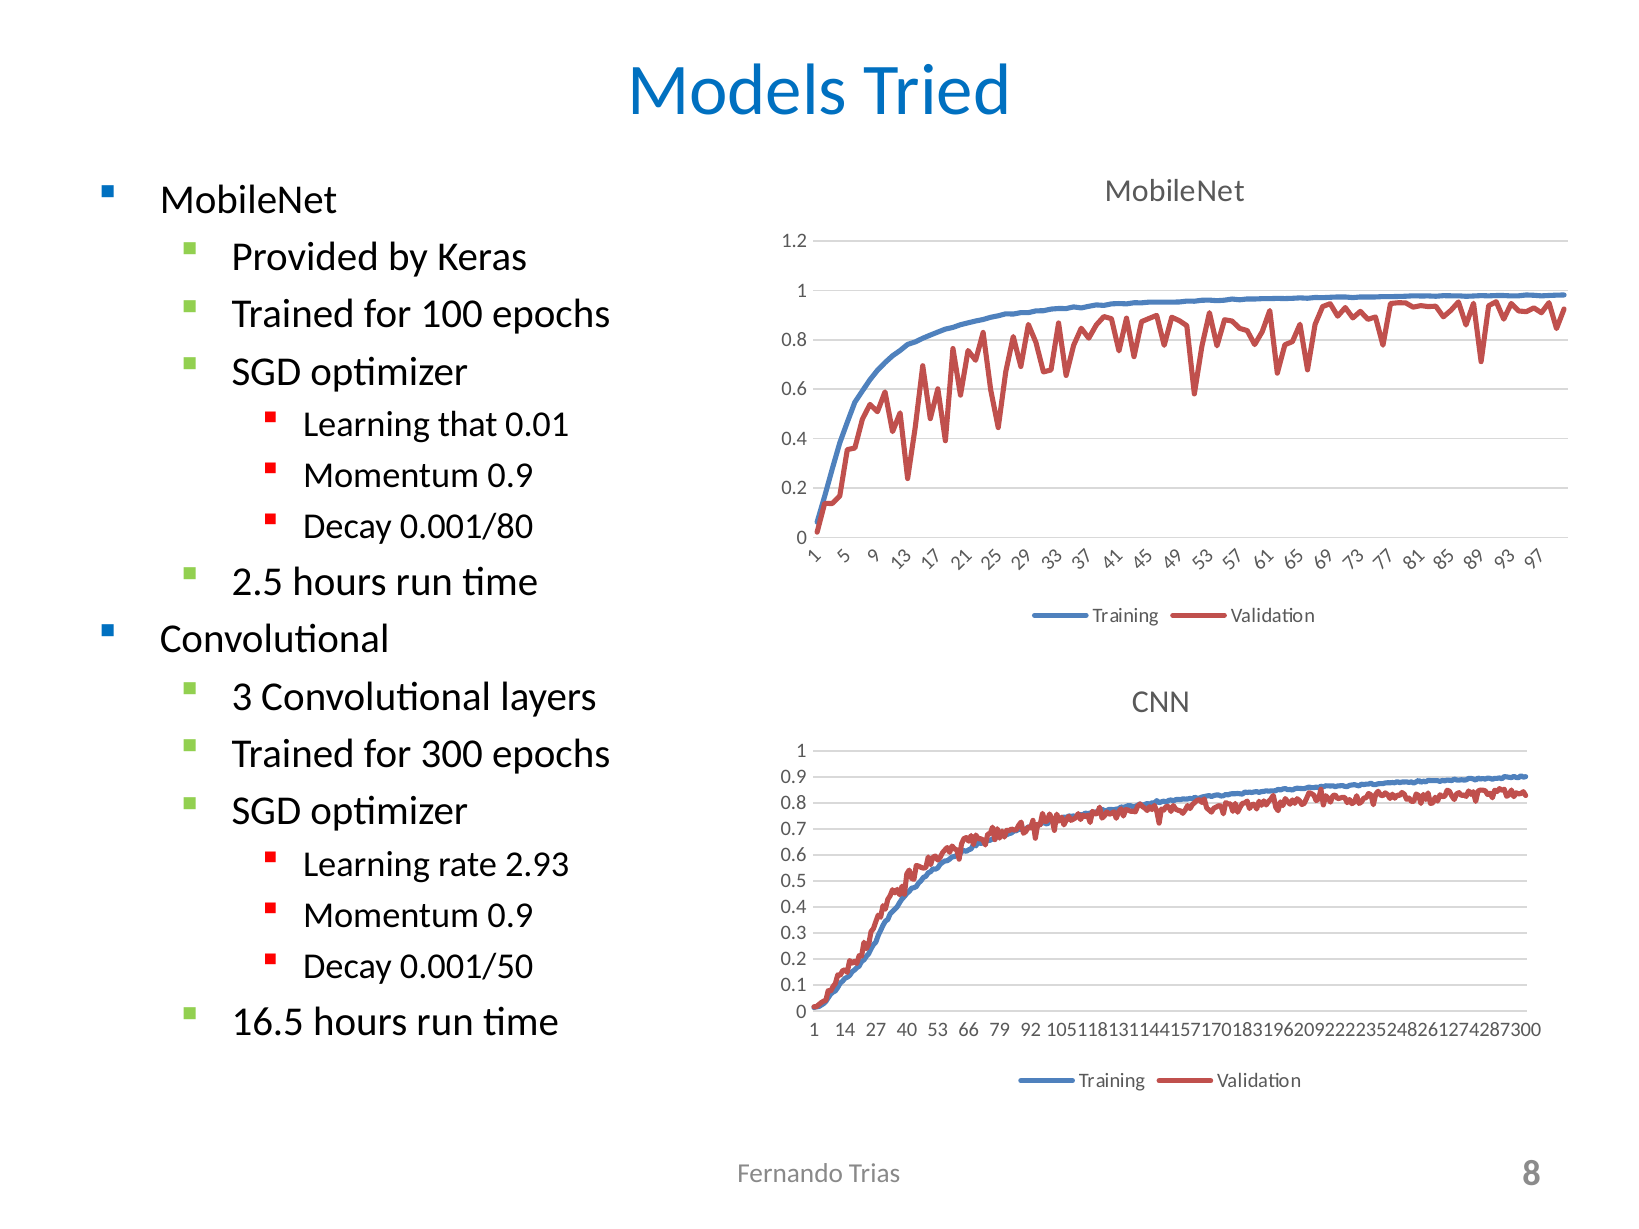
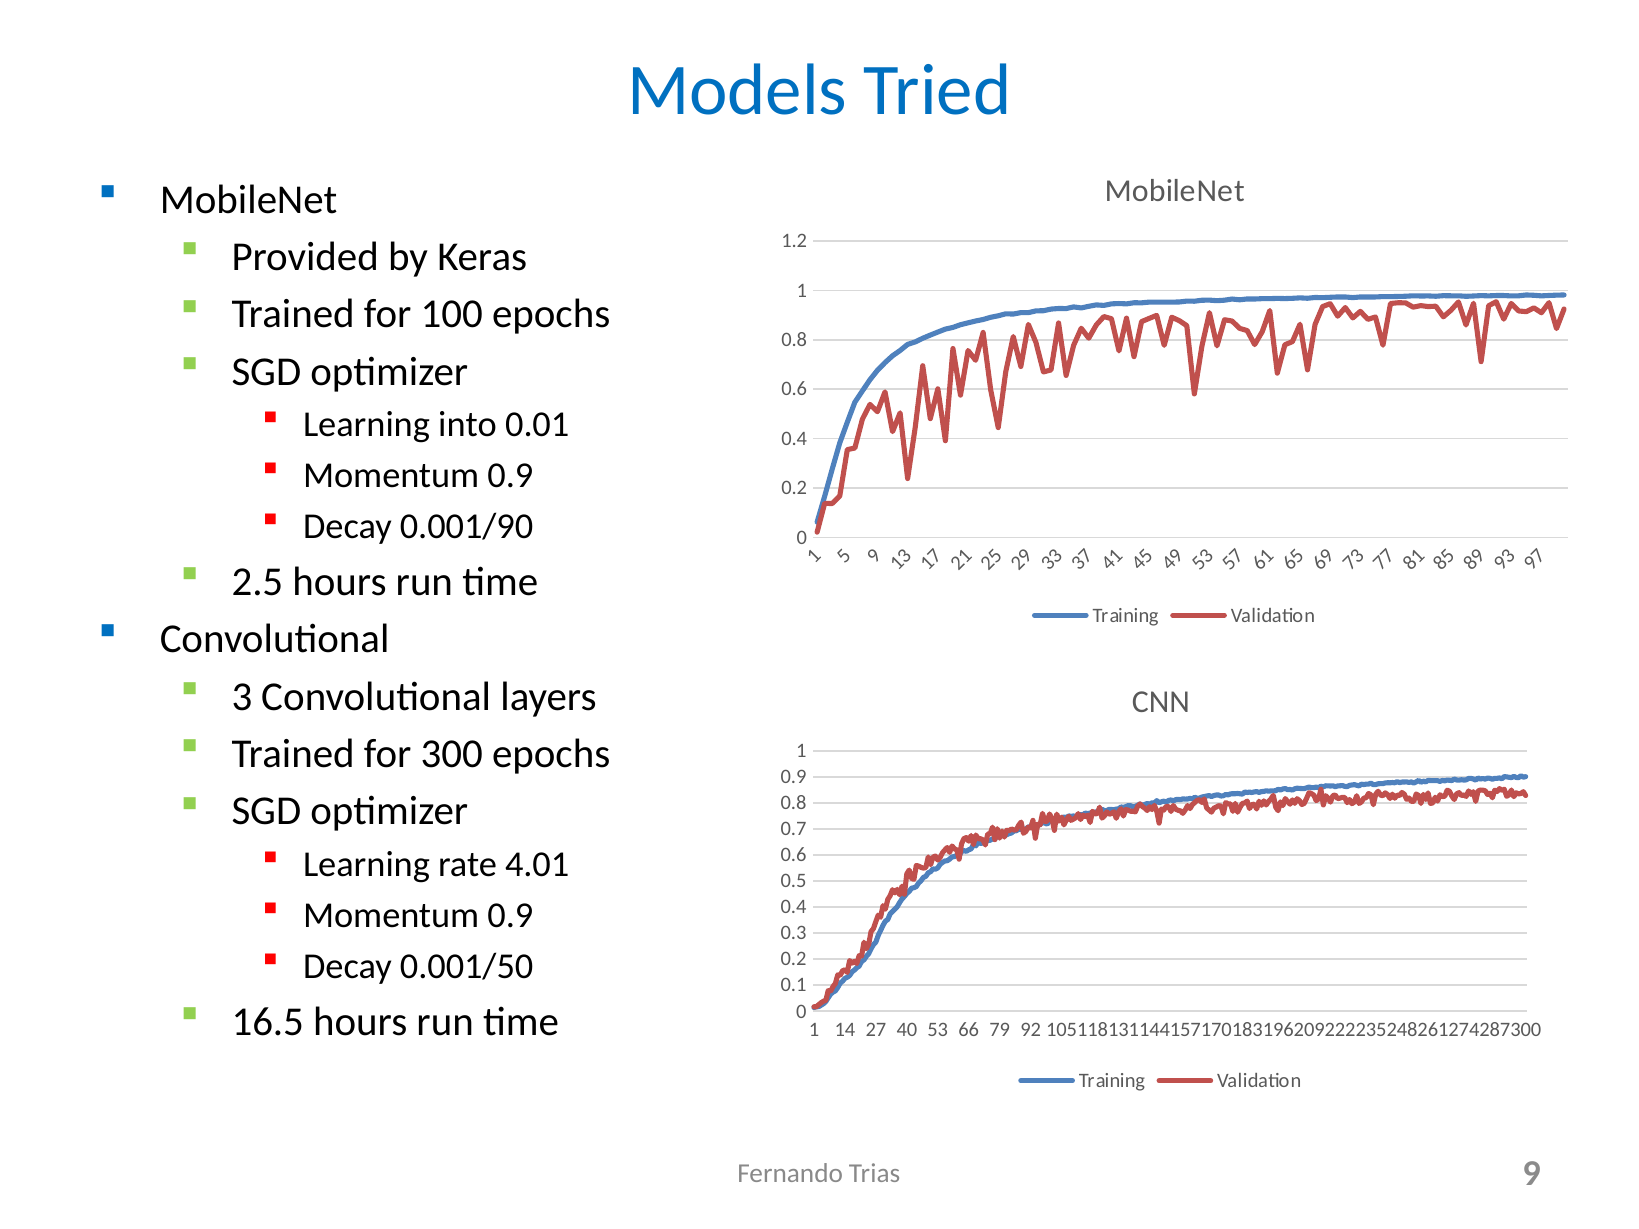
that: that -> into (468, 425)
0.001/80: 0.001/80 -> 0.001/90 (467, 527)
2.93: 2.93 -> 4.01 (537, 865)
Trias 8: 8 -> 9 (1532, 1174)
